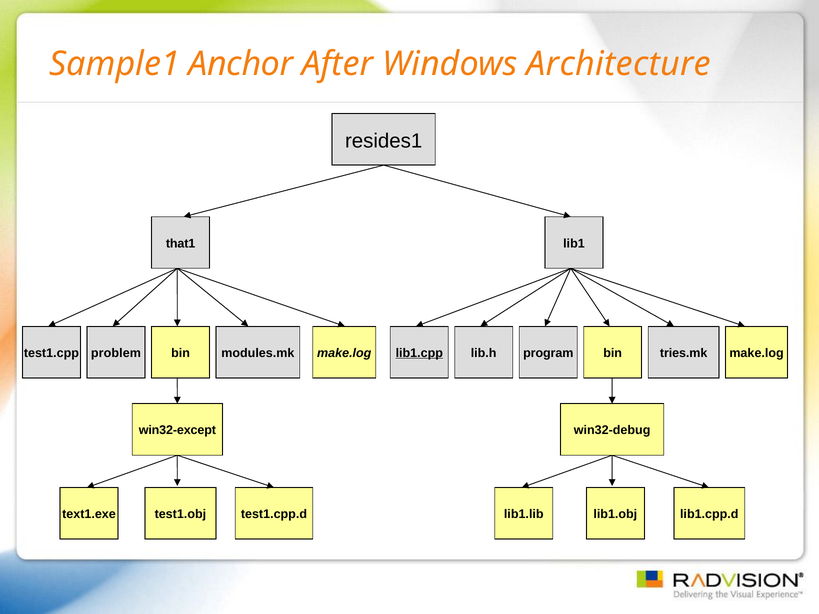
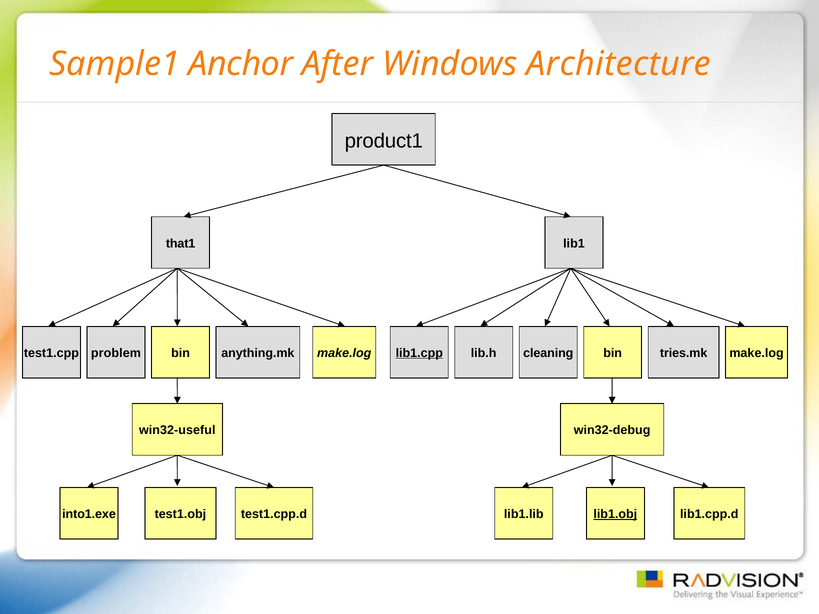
resides1: resides1 -> product1 (384, 141)
modules.mk: modules.mk -> anything.mk (258, 353)
program: program -> cleaning (548, 353)
win32-except: win32-except -> win32-useful (177, 430)
text1.exe: text1.exe -> into1.exe (89, 514)
lib1.obj underline: none -> present (615, 514)
